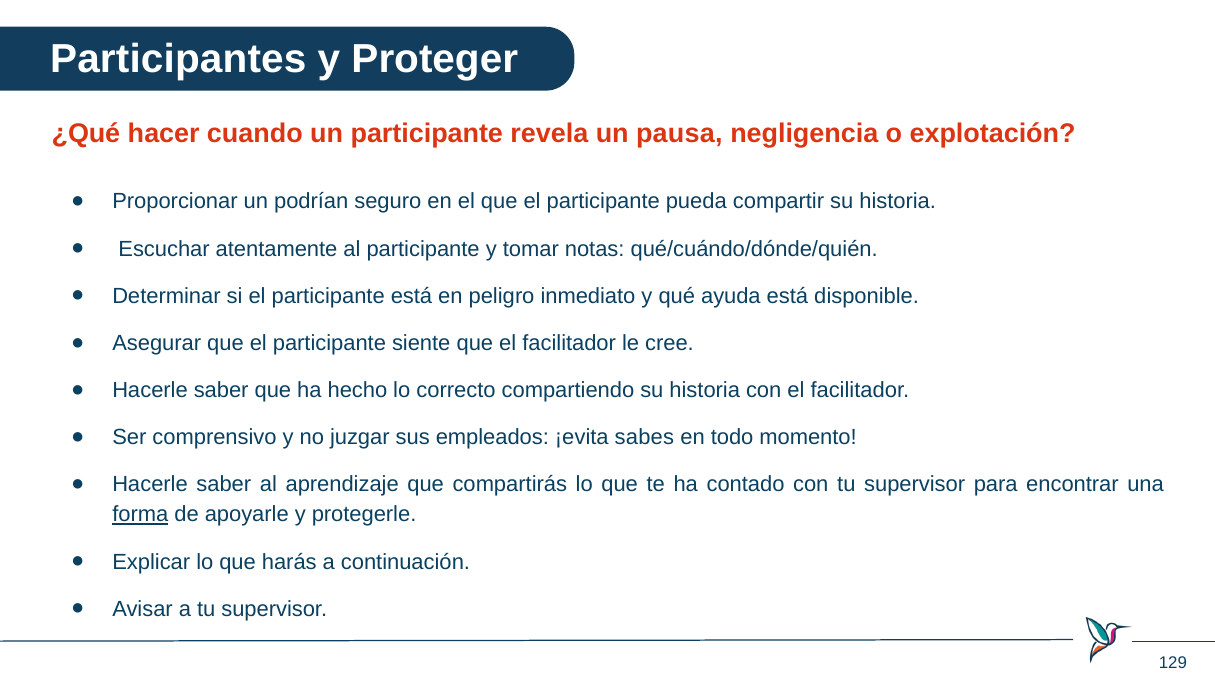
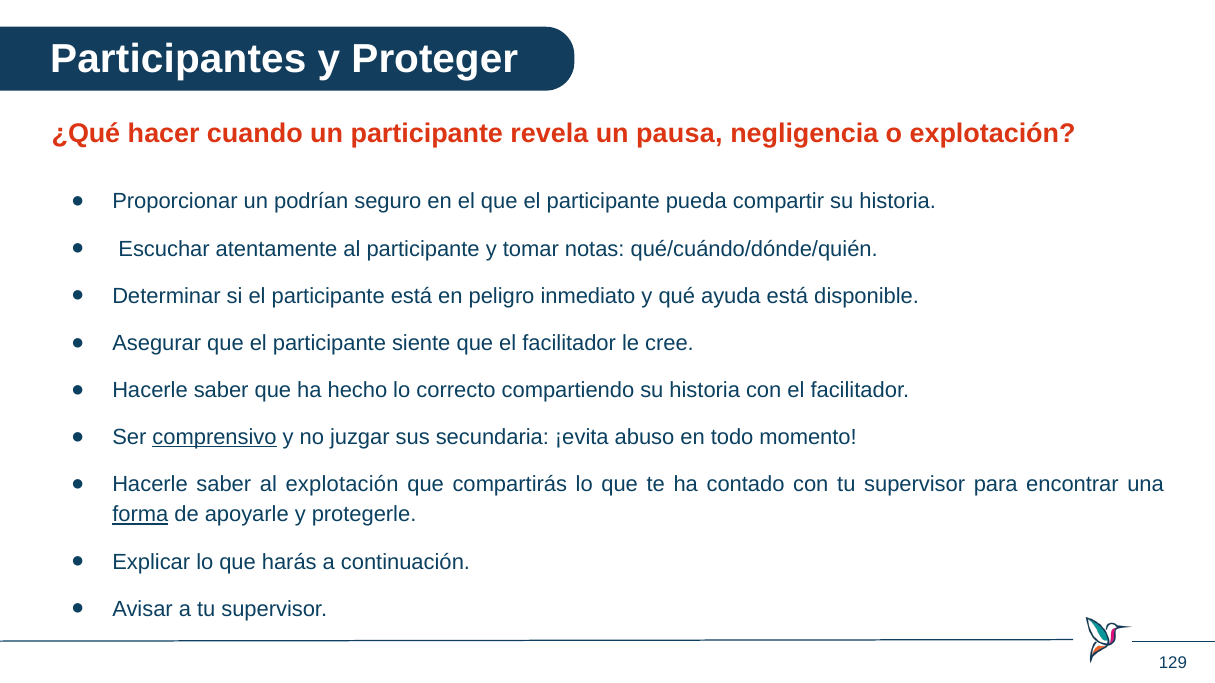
comprensivo underline: none -> present (215, 438)
empleados: empleados -> secundaria (492, 438)
sabes: sabes -> abuso (645, 438)
al aprendizaje: aprendizaje -> explotación (342, 485)
